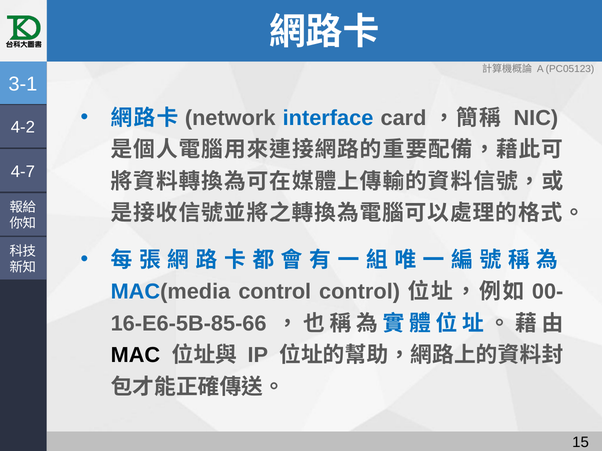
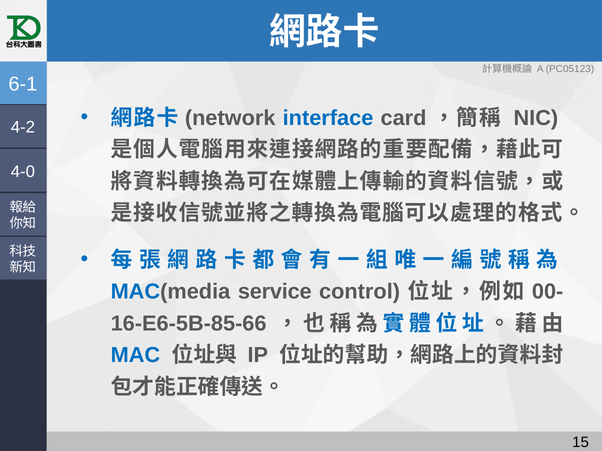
3-1: 3-1 -> 6-1 (23, 84)
4-7: 4-7 -> 4-0 (23, 172)
control: control -> service (275, 292)
MAC colour: black -> blue (135, 356)
